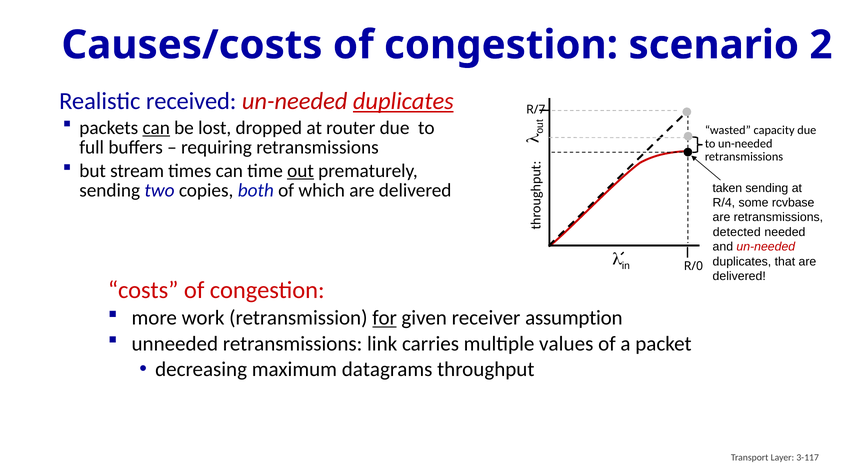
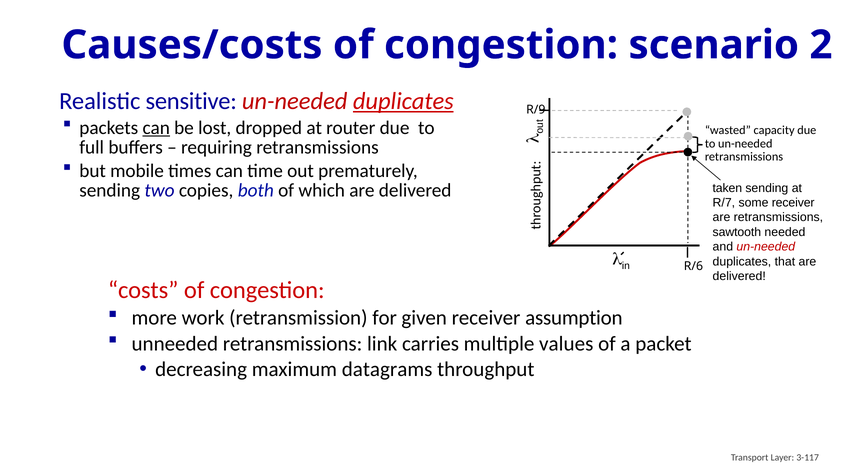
received: received -> sensitive (191, 101)
R/7: R/7 -> R/9 (536, 110)
stream: stream -> mobile (137, 171)
out underline: present -> none (301, 171)
R/4: R/4 -> R/7 (724, 203)
some rcvbase: rcvbase -> receiver (793, 203)
detected: detected -> sawtooth (737, 232)
R/0: R/0 -> R/6 (693, 266)
for underline: present -> none (385, 318)
